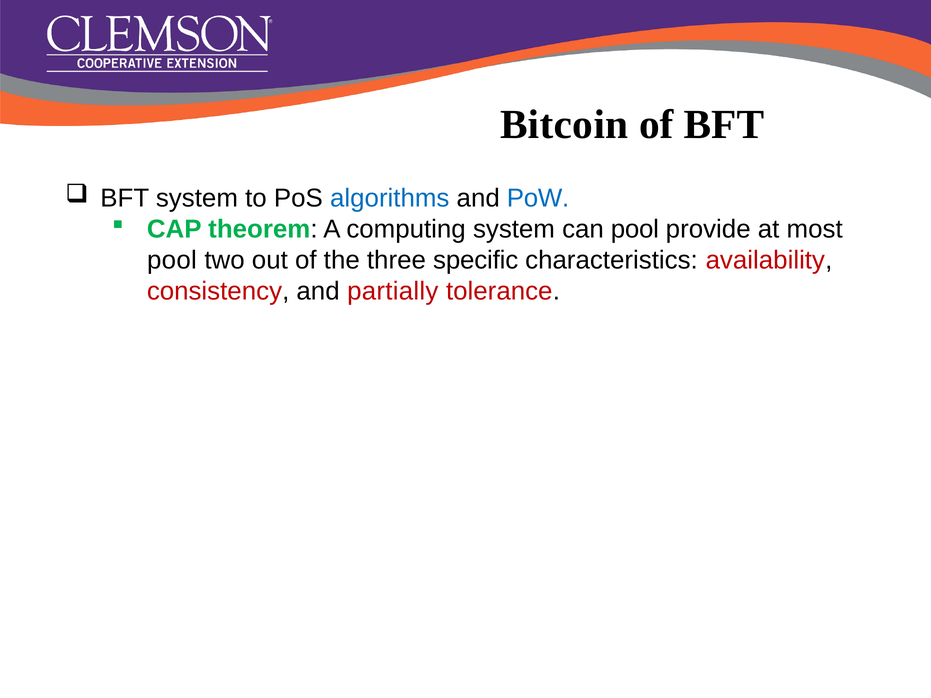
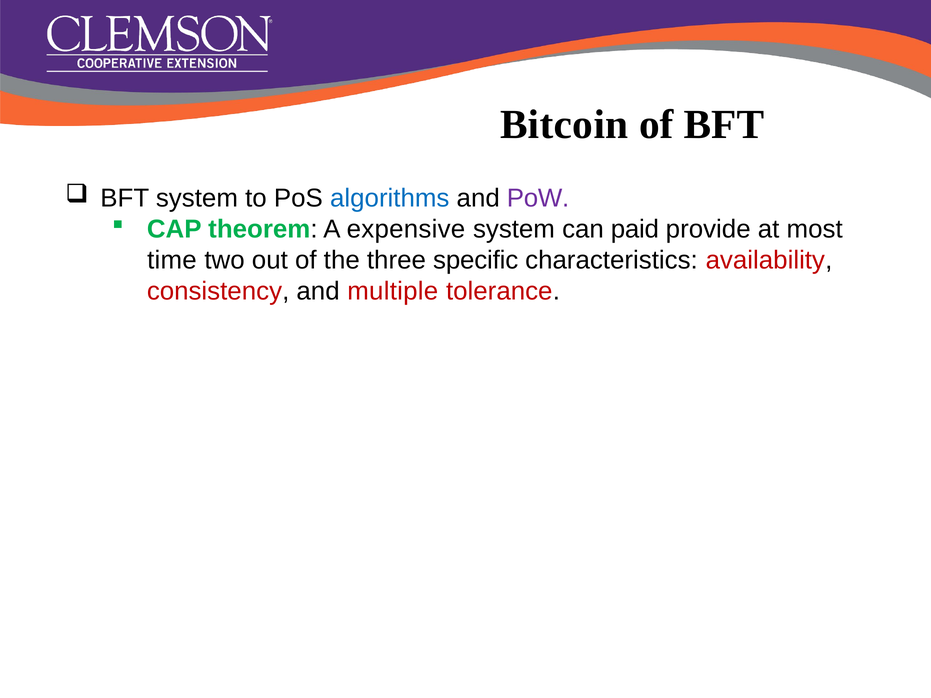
PoW colour: blue -> purple (538, 198)
computing: computing -> expensive (406, 229)
can pool: pool -> paid (635, 229)
pool: pool -> time (172, 260)
partially: partially -> multiple (393, 292)
